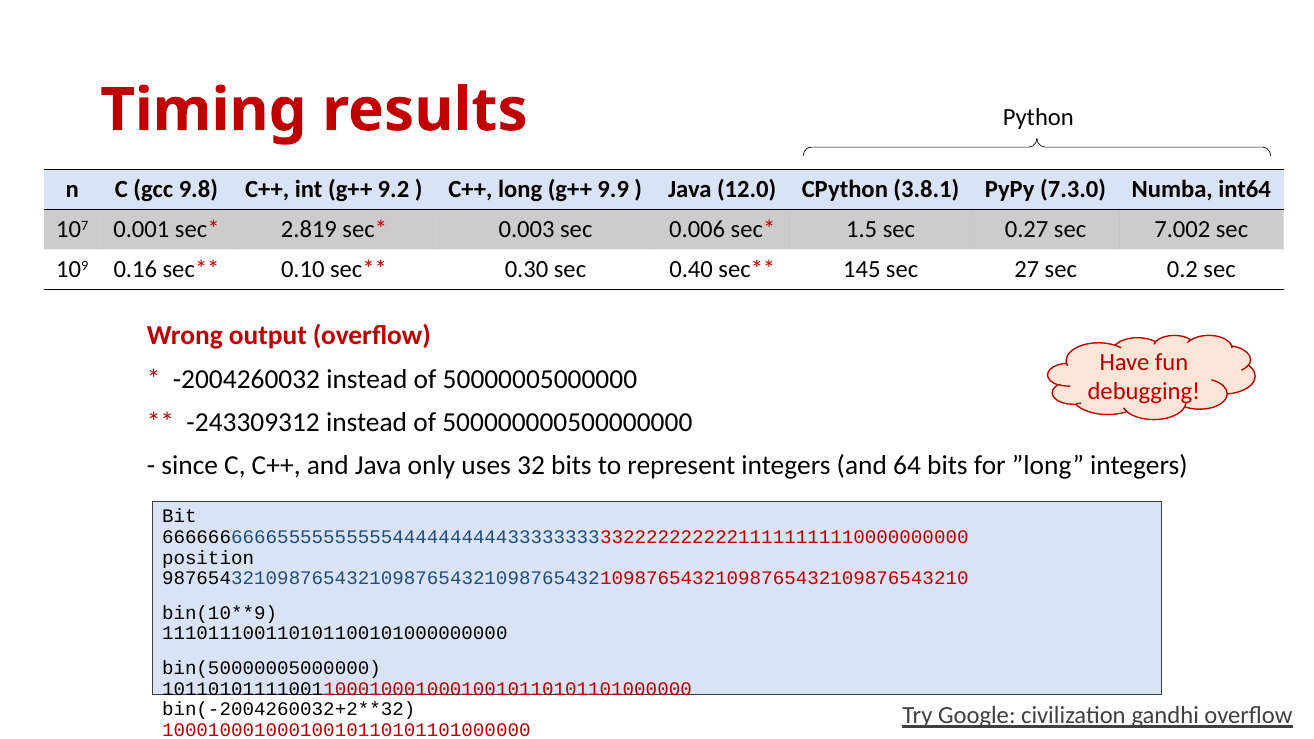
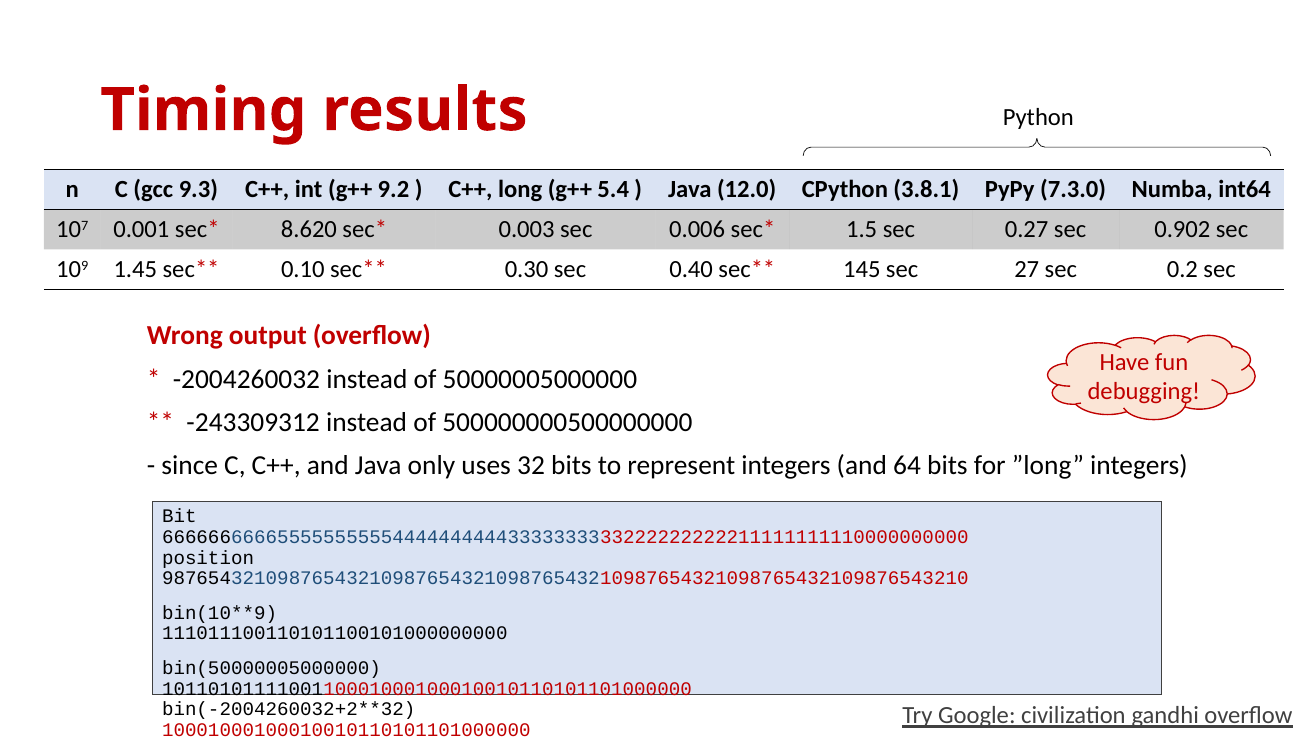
9.8: 9.8 -> 9.3 (198, 190)
9.9: 9.9 -> 5.4 (613, 190)
2.819: 2.819 -> 8.620 (309, 230)
7.002: 7.002 -> 0.902 (1182, 230)
0.16: 0.16 -> 1.45 (135, 270)
